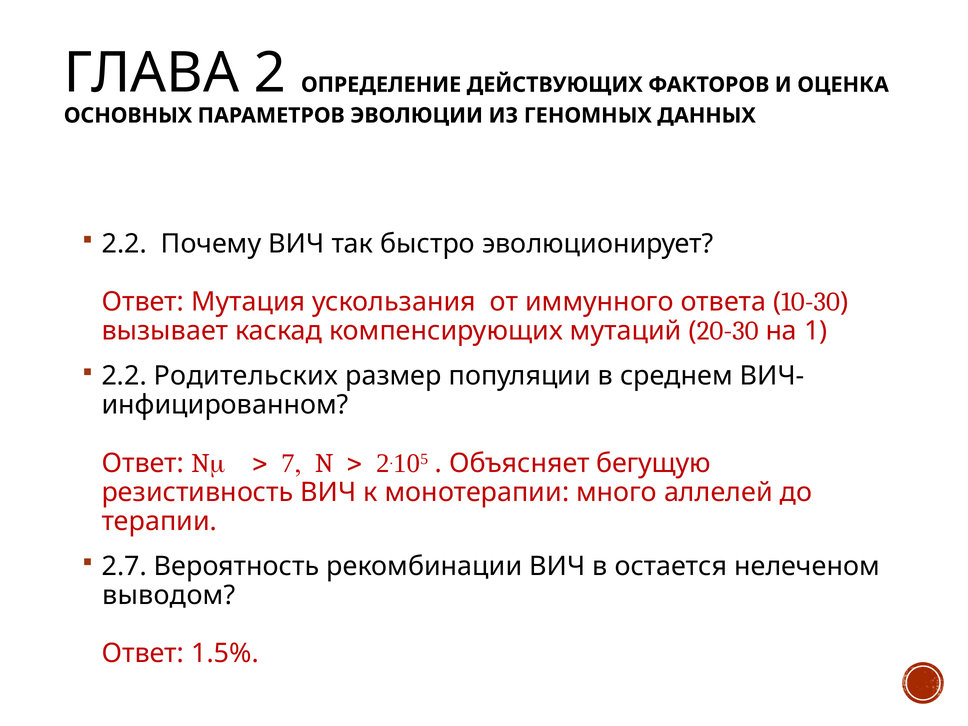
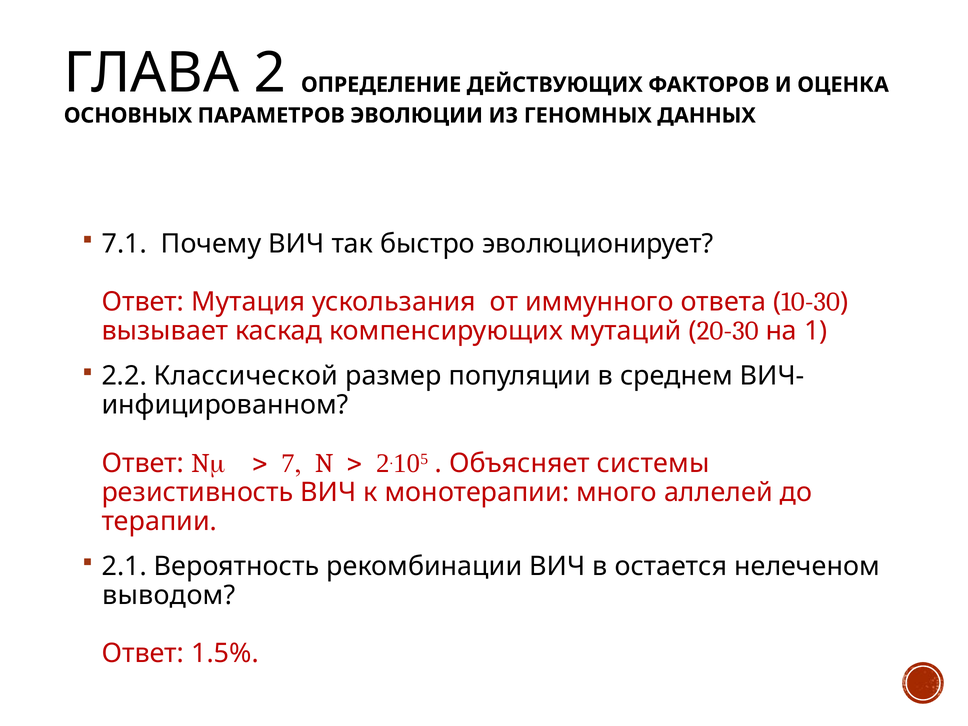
2.2: 2.2 -> 7.1 (124, 244)
Родительских: Родительских -> Классической (246, 376)
бегущую: бегущую -> системы (653, 463)
2.7: 2.7 -> 2.1 (124, 566)
